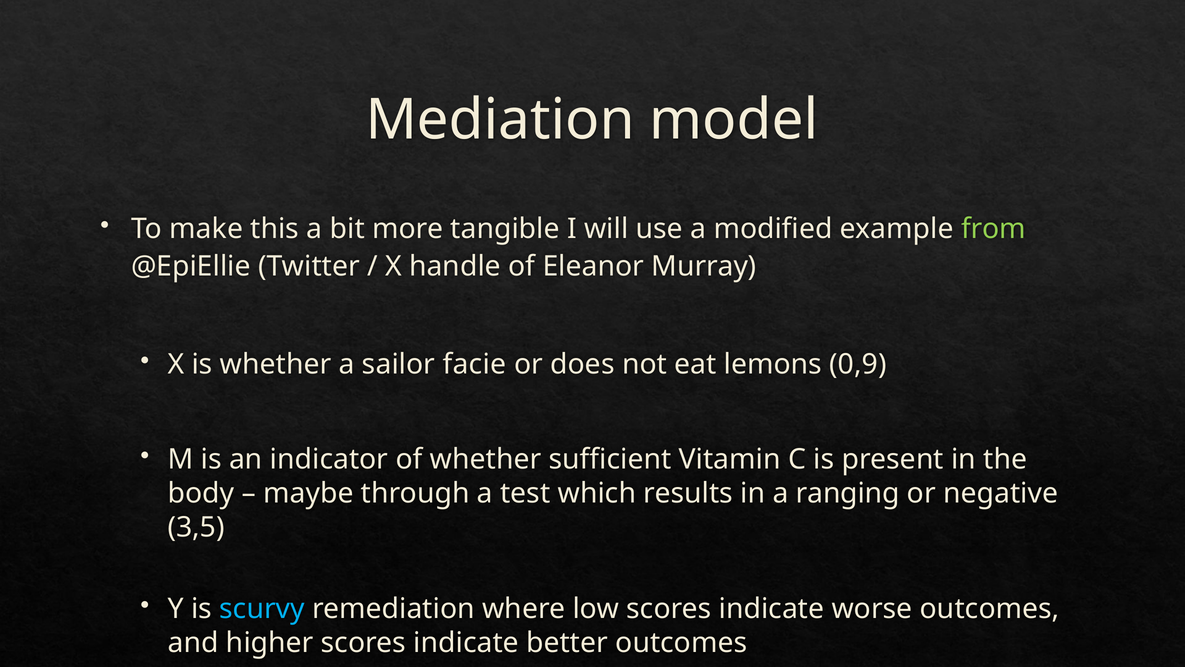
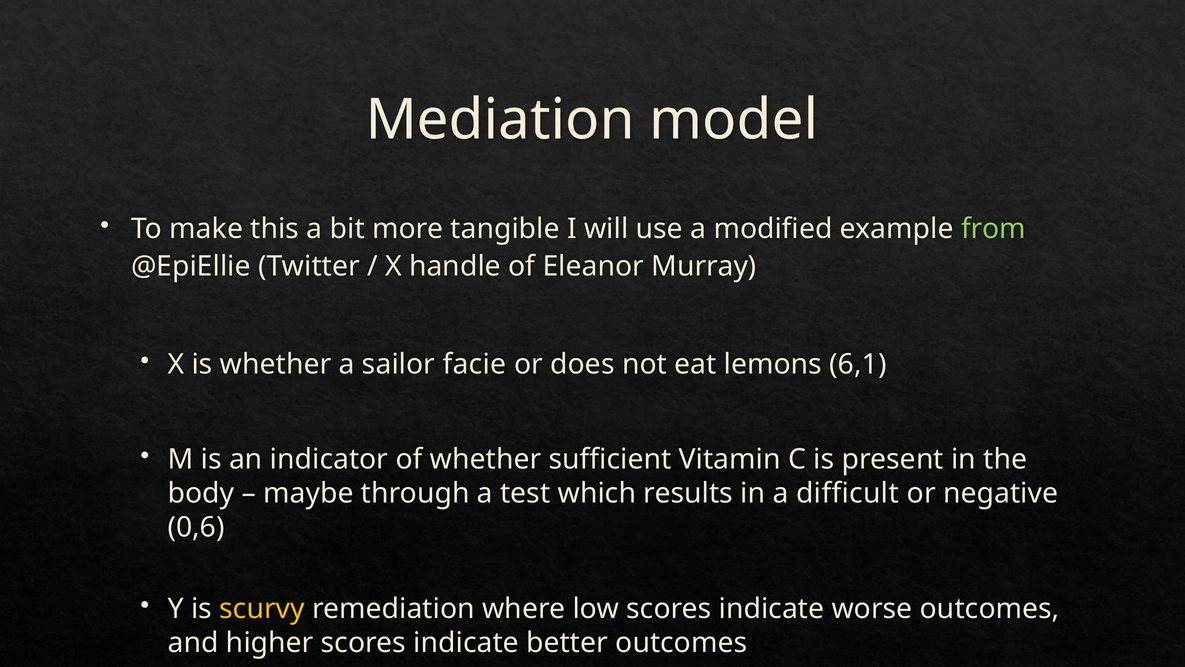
0,9: 0,9 -> 6,1 (858, 364)
ranging: ranging -> difficult (847, 493)
3,5: 3,5 -> 0,6 (196, 527)
scurvy colour: light blue -> yellow (262, 609)
